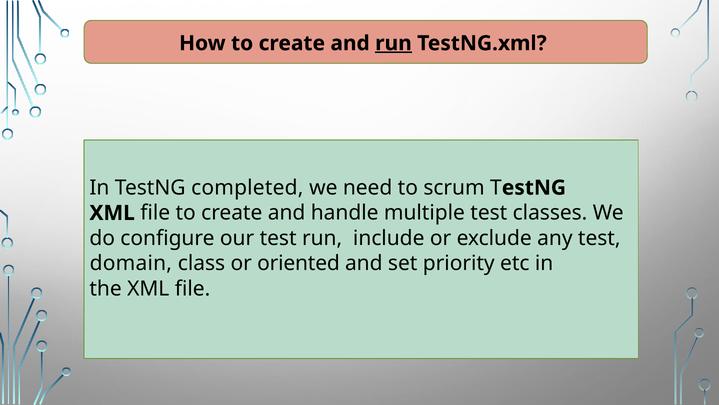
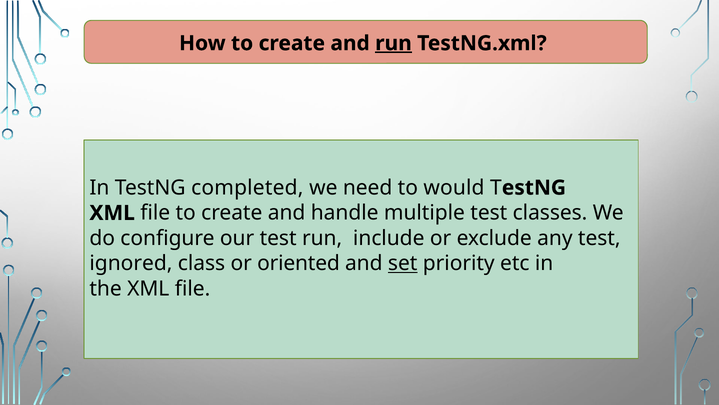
scrum: scrum -> would (454, 187)
domain: domain -> ignored (131, 263)
set underline: none -> present (403, 263)
